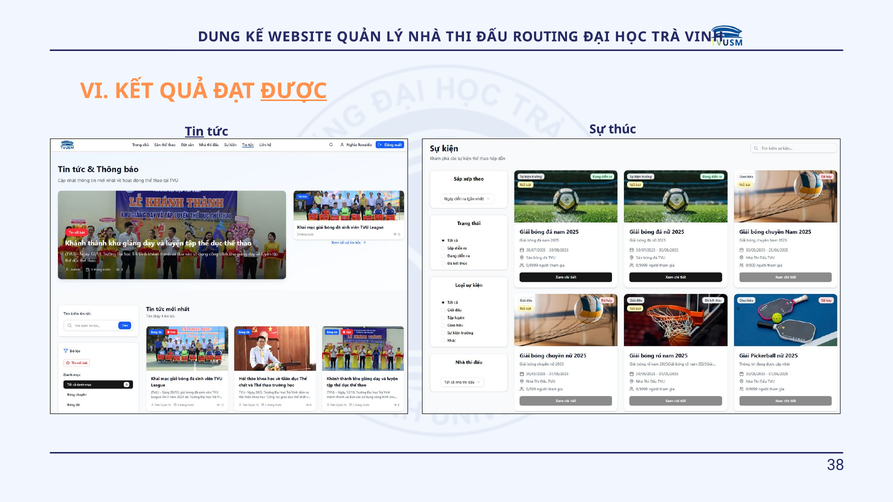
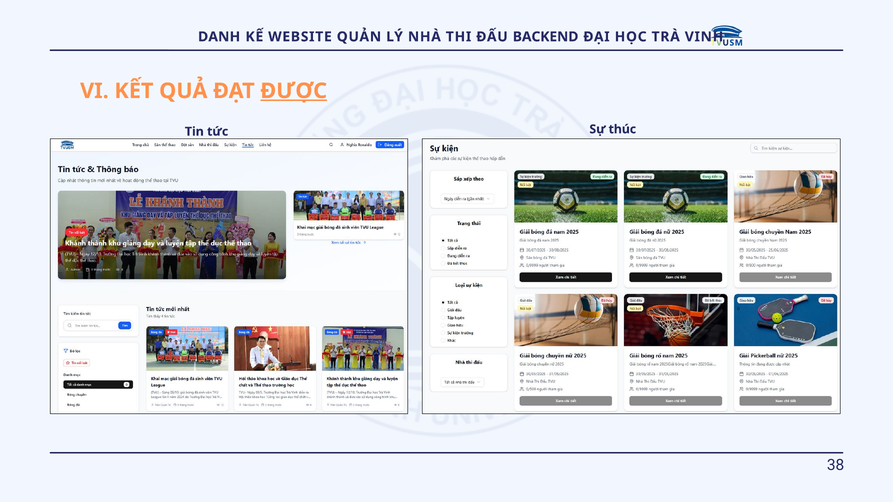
DUNG: DUNG -> DANH (219, 37)
ROUTING: ROUTING -> BACKEND (546, 37)
Tin underline: present -> none (194, 132)
